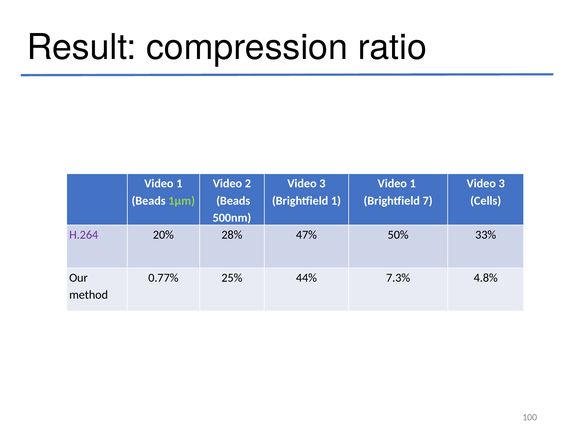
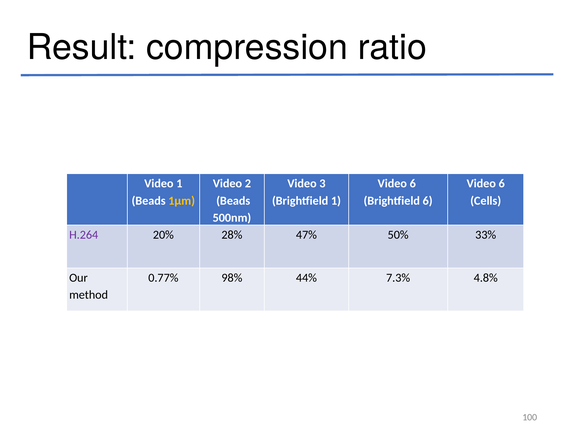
1: 1 -> 6 (413, 184)
3: 3 -> 6 (502, 184)
1μm colour: light green -> yellow (182, 201)
Brightfield 7: 7 -> 6 (428, 201)
25%: 25% -> 98% (232, 278)
